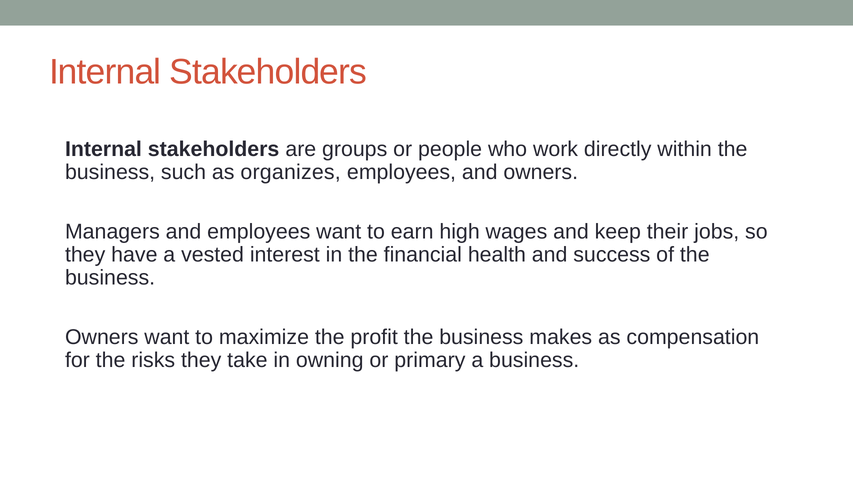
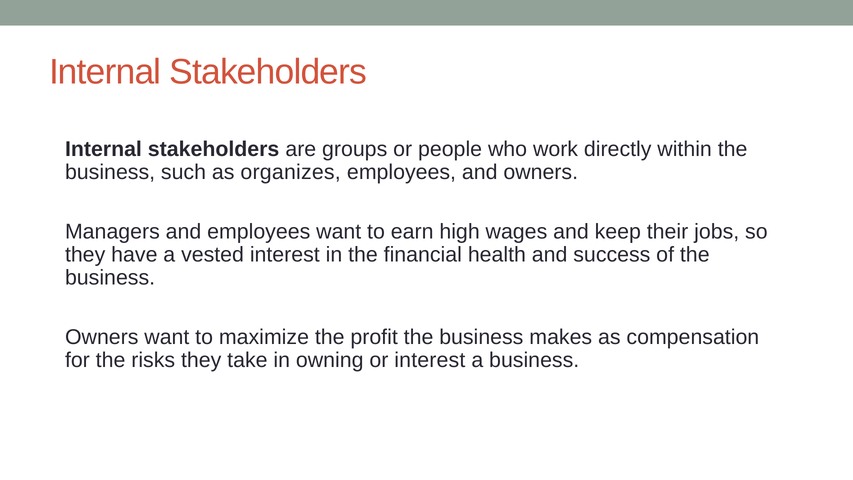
or primary: primary -> interest (430, 360)
